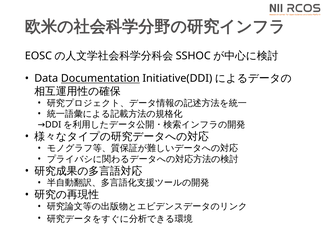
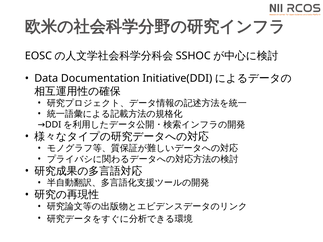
Documentation underline: present -> none (100, 79)
